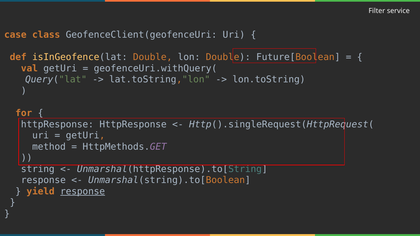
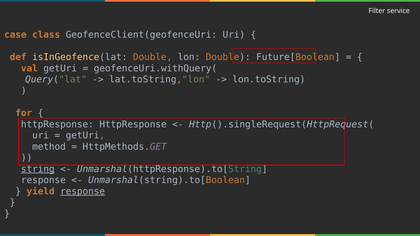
string underline: none -> present (38, 169)
